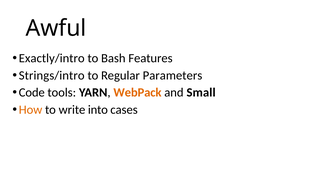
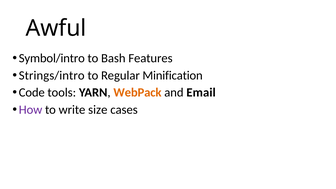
Exactly/intro: Exactly/intro -> Symbol/intro (52, 58)
Parameters: Parameters -> Minification (173, 75)
Small: Small -> Email (201, 93)
How colour: orange -> purple (31, 110)
into: into -> size (98, 110)
